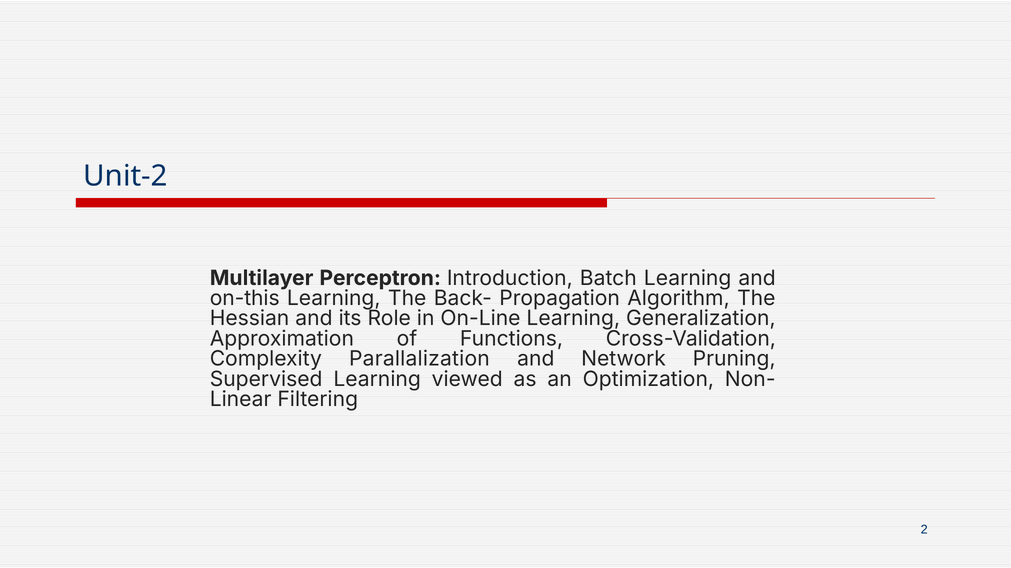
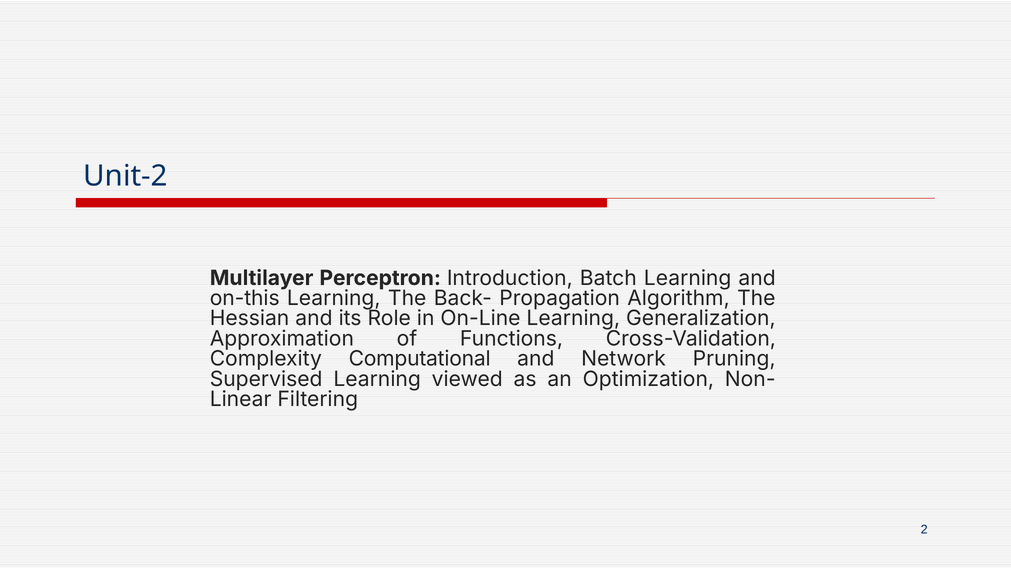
Parallalization: Parallalization -> Computational (420, 359)
